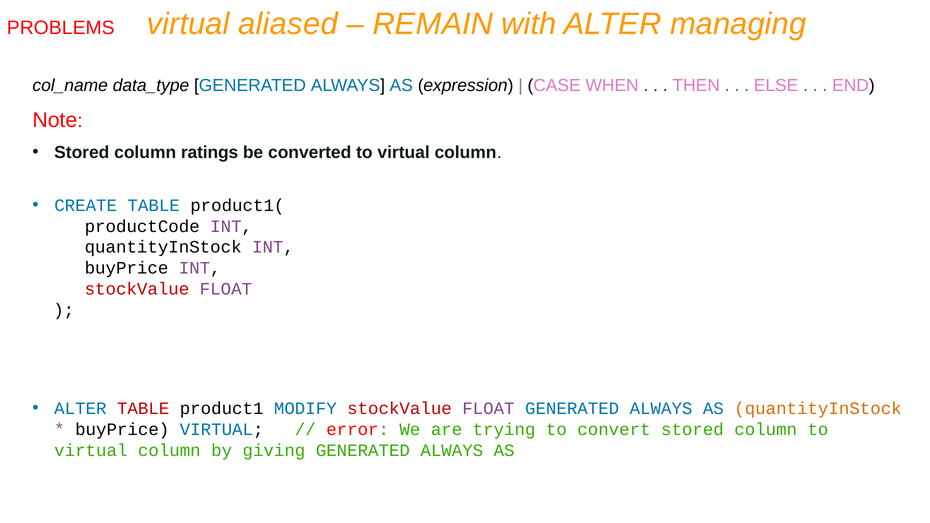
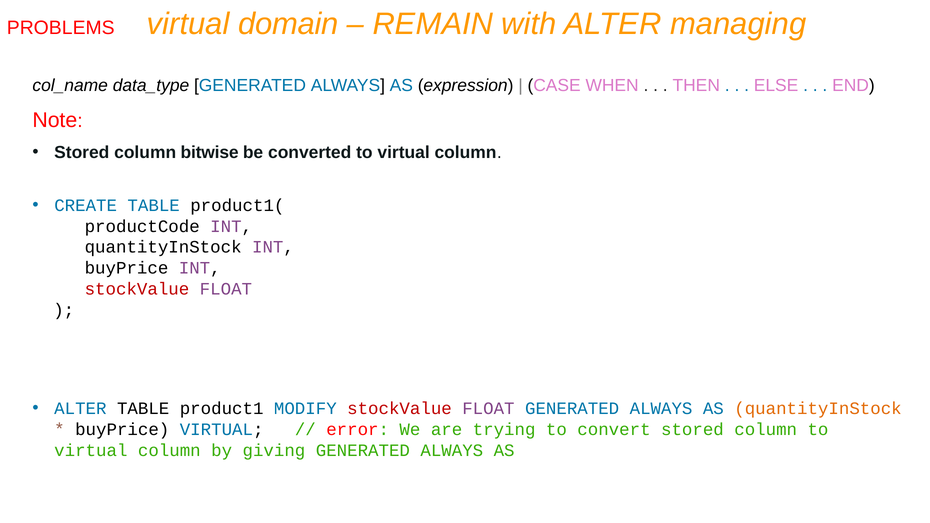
aliased: aliased -> domain (288, 24)
ratings: ratings -> bitwise (210, 152)
TABLE colour: red -> black (143, 409)
